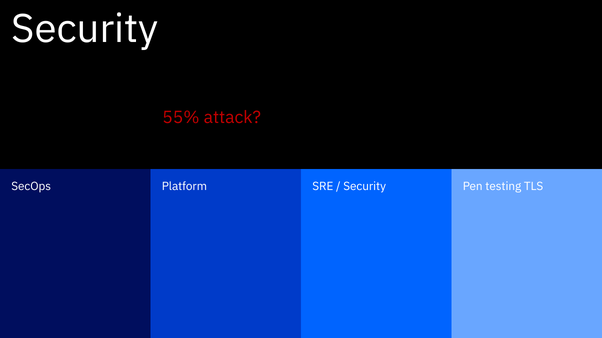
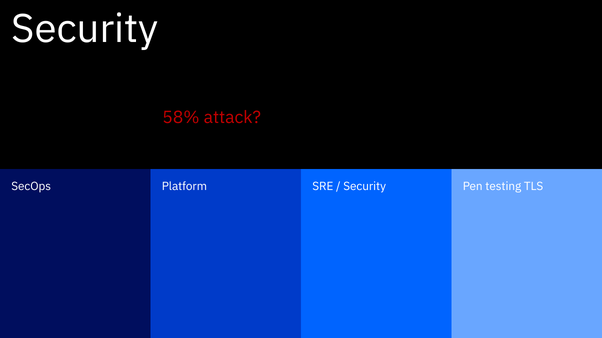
55%: 55% -> 58% (181, 118)
